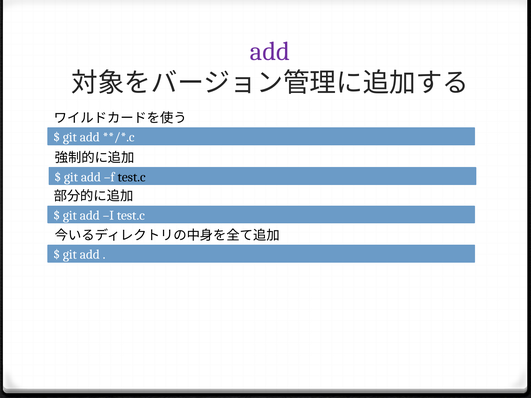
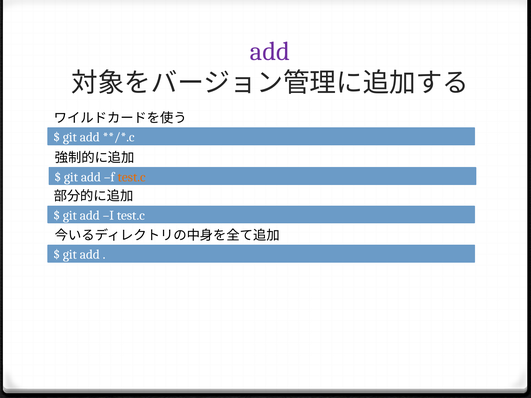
test.c colour: black -> orange (132, 177)
